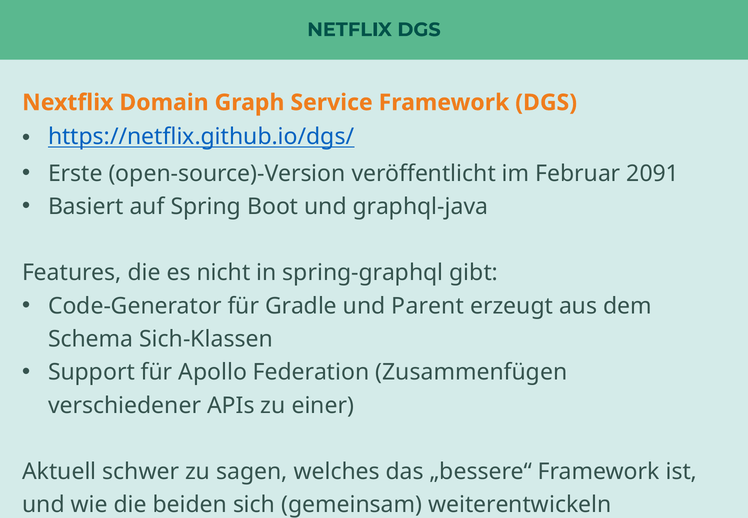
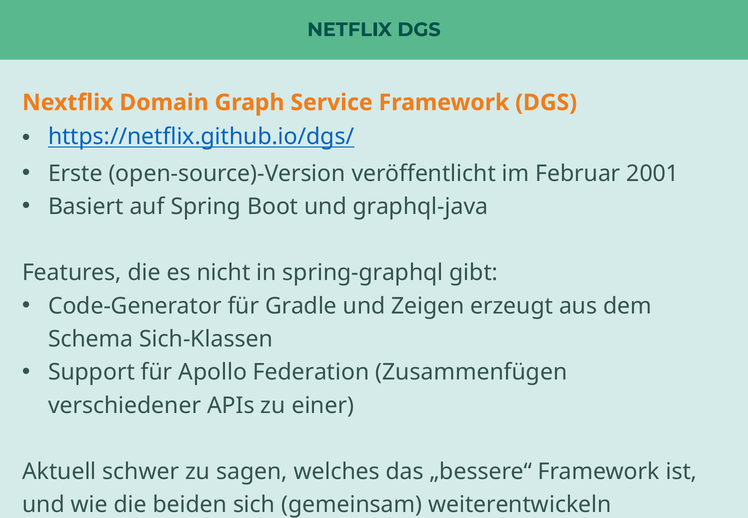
2091: 2091 -> 2001 (653, 173)
Parent: Parent -> Zeigen (428, 306)
